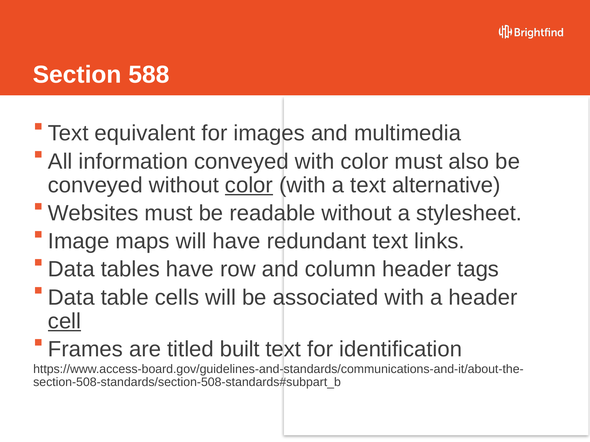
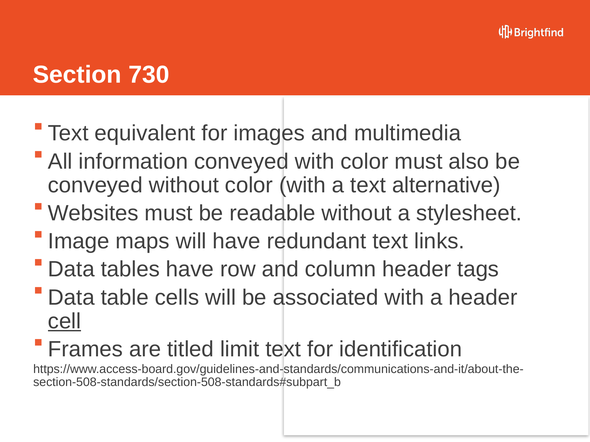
588: 588 -> 730 (149, 75)
color underline: present -> none (249, 185)
built: built -> limit (240, 350)
